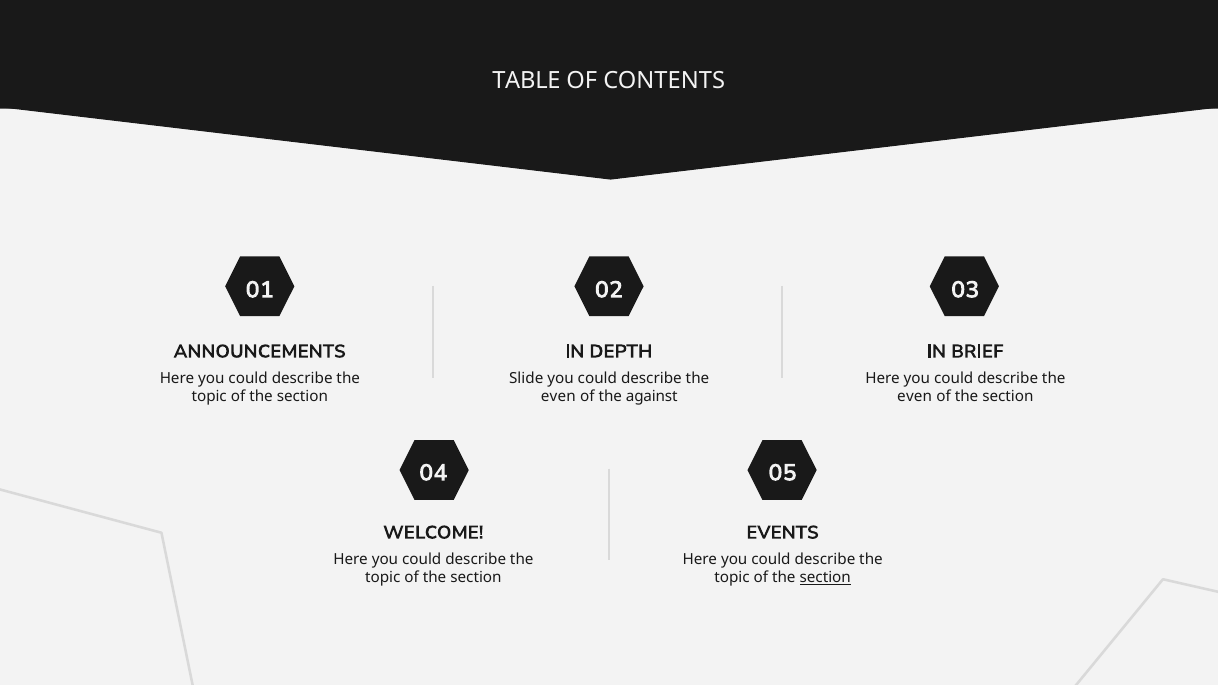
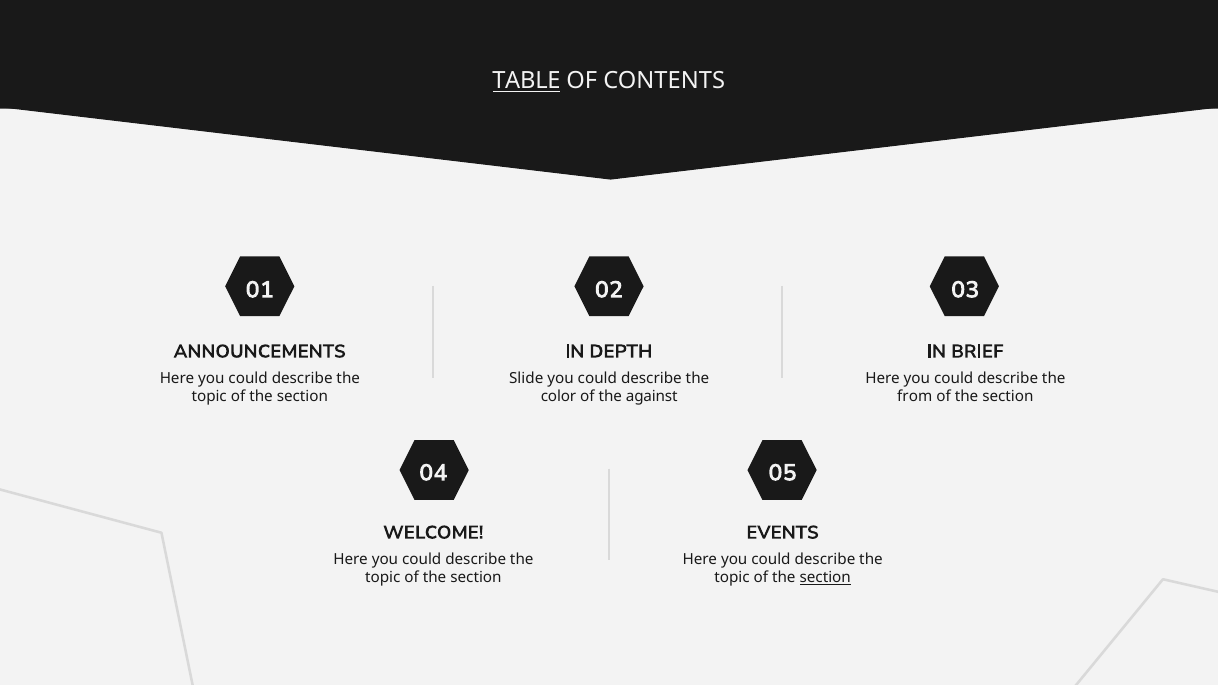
TABLE underline: none -> present (526, 81)
even: even -> color (559, 397)
even: even -> from (915, 397)
